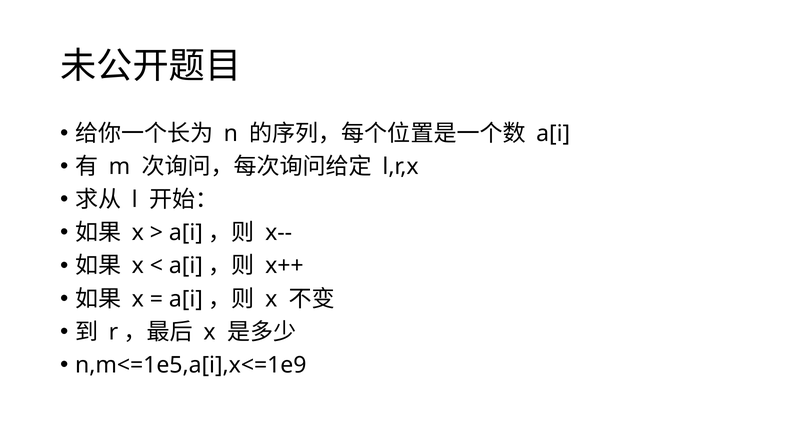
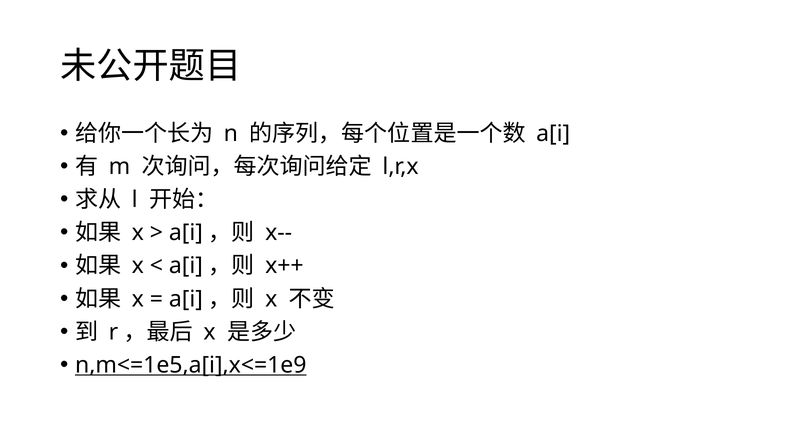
n,m<=1e5,a[i],x<=1e9 underline: none -> present (191, 365)
